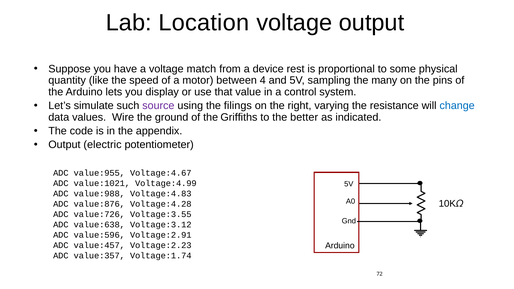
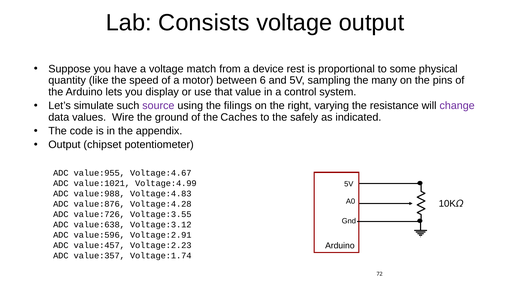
Location: Location -> Consists (204, 23)
4: 4 -> 6 (263, 80)
change colour: blue -> purple (457, 106)
Griffiths: Griffiths -> Caches (239, 117)
better: better -> safely (304, 117)
electric: electric -> chipset (103, 145)
